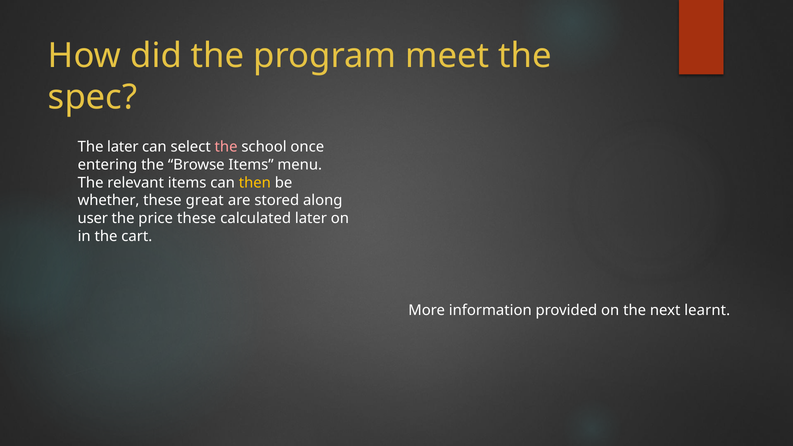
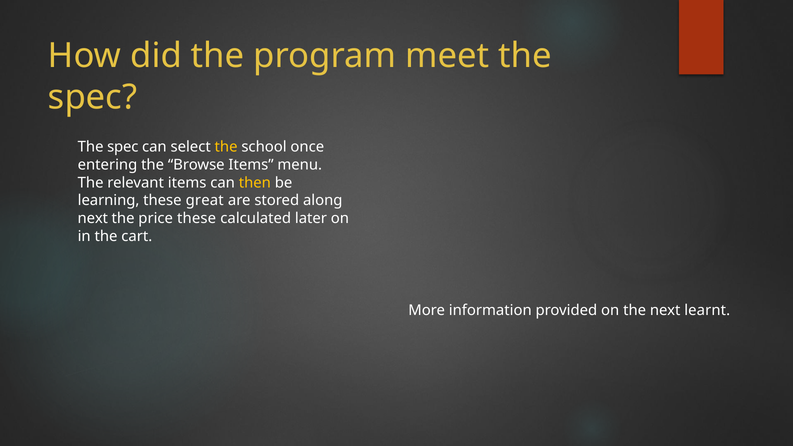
later: later -> spec (123, 147)
the colour: pink -> yellow (226, 147)
whether: whether -> learning (109, 200)
user: user -> next (93, 218)
